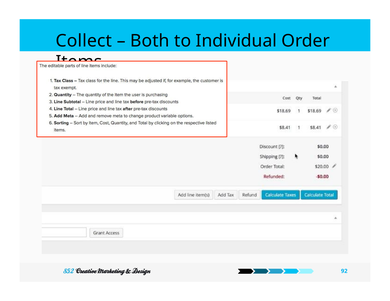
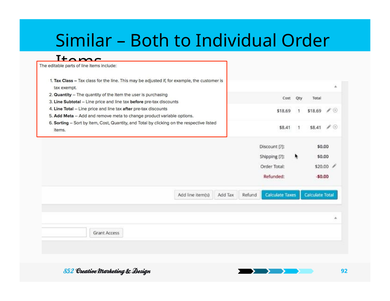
Collect: Collect -> Similar (84, 41)
